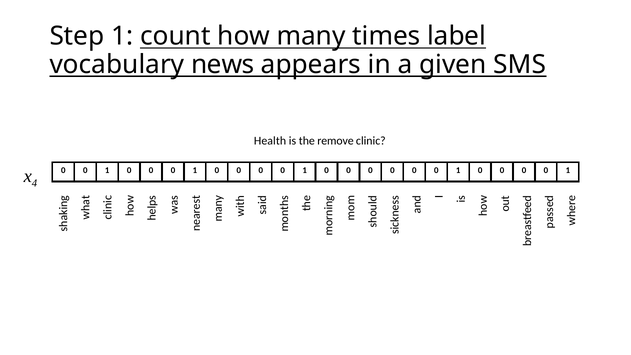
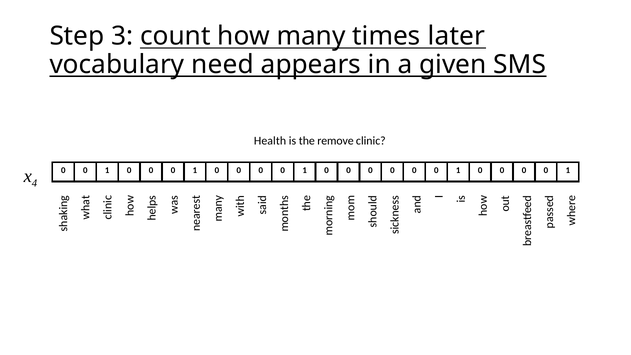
Step 1: 1 -> 3 (122, 36)
label: label -> later (456, 36)
news: news -> need (223, 64)
